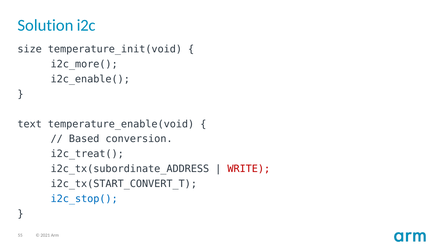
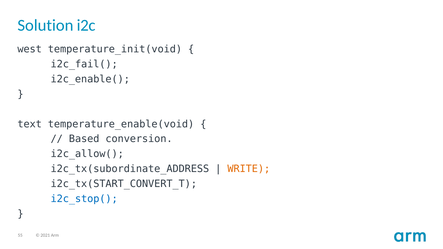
size: size -> west (30, 49)
i2c_more(: i2c_more( -> i2c_fail( (84, 64)
i2c_treat(: i2c_treat( -> i2c_allow( (87, 154)
WRITE colour: red -> orange (249, 169)
